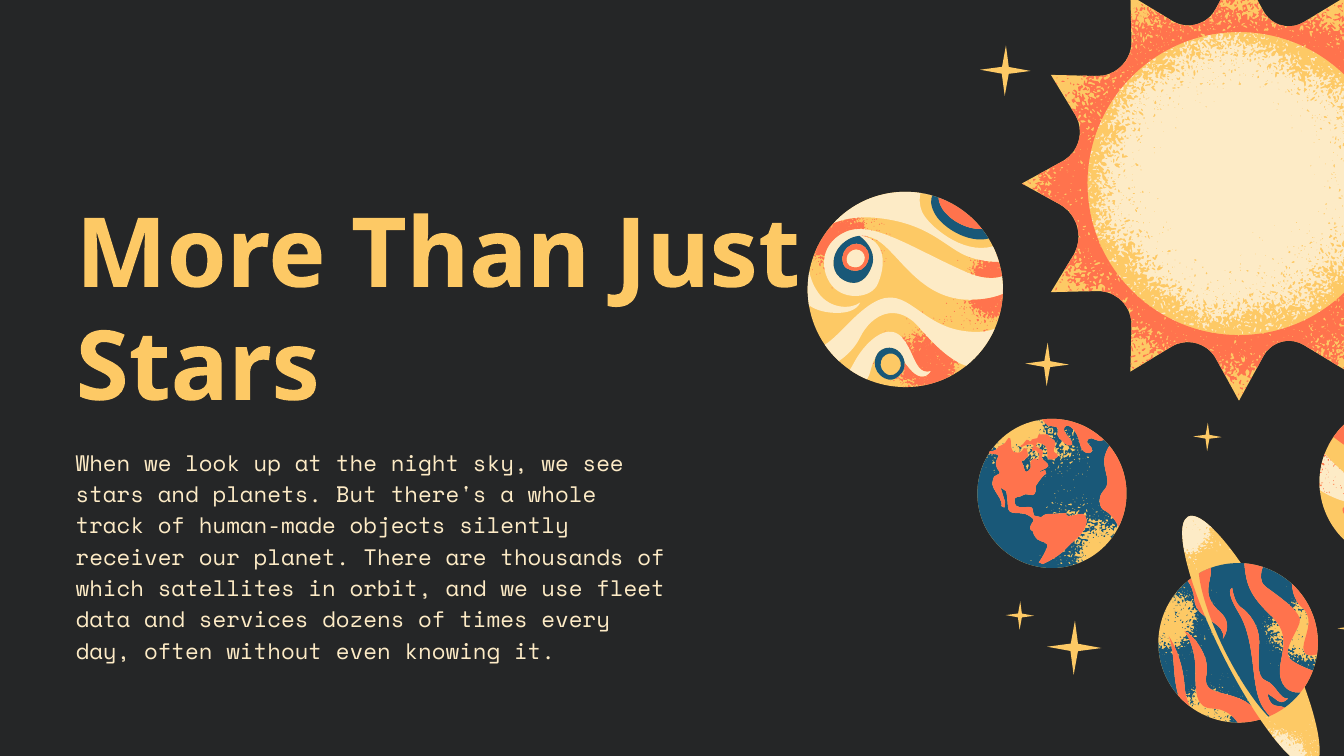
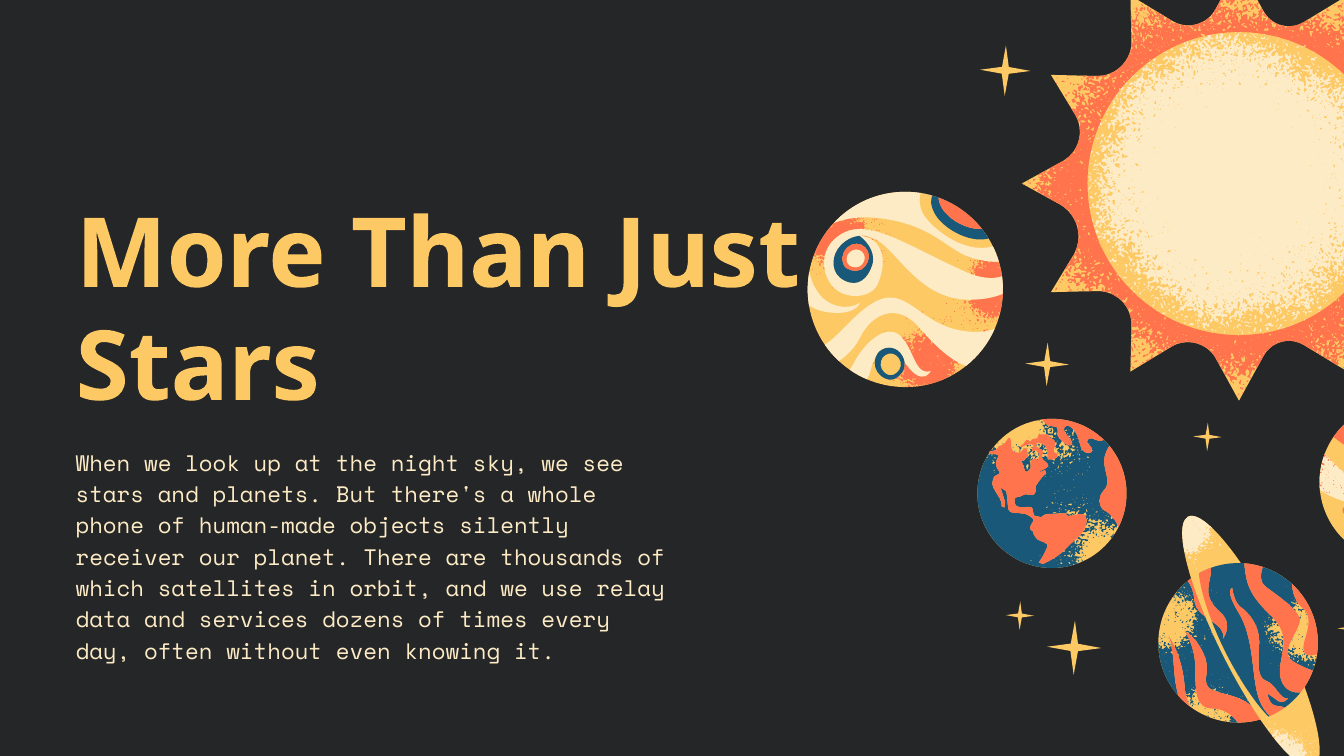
track: track -> phone (110, 526)
fleet: fleet -> relay (631, 589)
